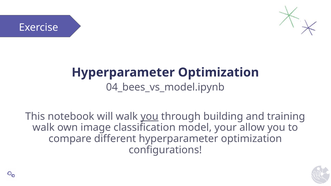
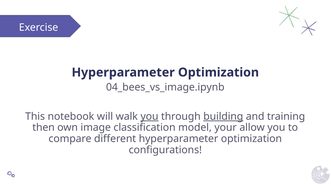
04_bees_vs_model.ipynb: 04_bees_vs_model.ipynb -> 04_bees_vs_image.ipynb (165, 87)
building underline: none -> present (223, 117)
walk: walk -> then (44, 128)
